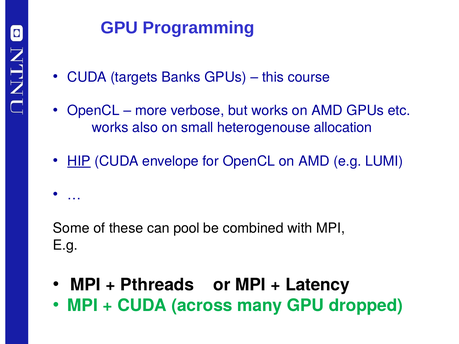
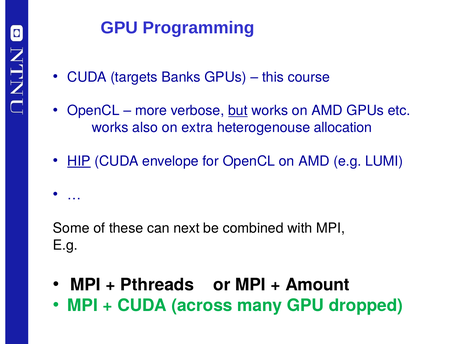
but underline: none -> present (238, 111)
small: small -> extra (197, 128)
pool: pool -> next (187, 229)
Latency: Latency -> Amount (318, 285)
